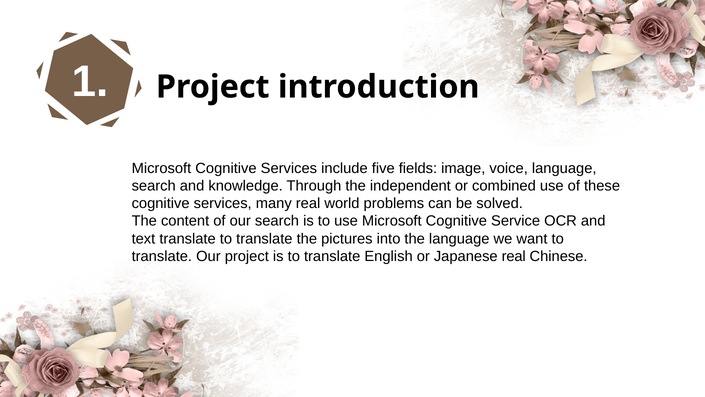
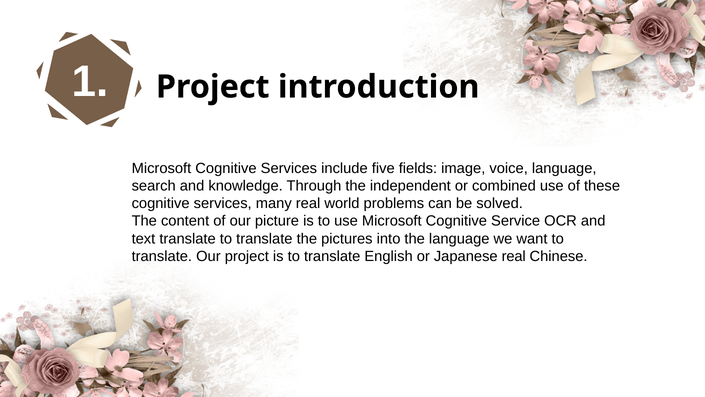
our search: search -> picture (277, 221)
